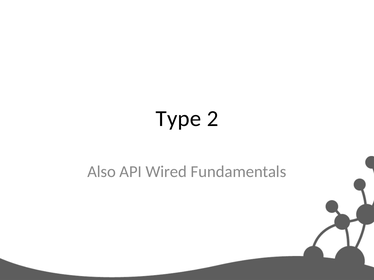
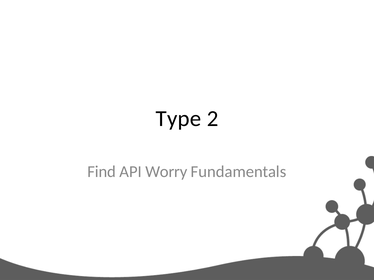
Also: Also -> Find (102, 172)
Wired: Wired -> Worry (166, 172)
